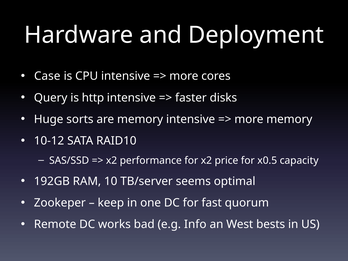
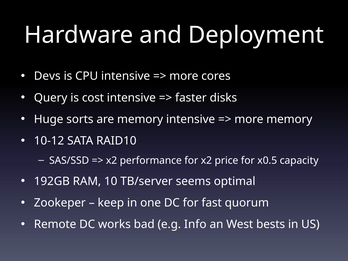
Case: Case -> Devs (47, 76)
http: http -> cost (93, 98)
